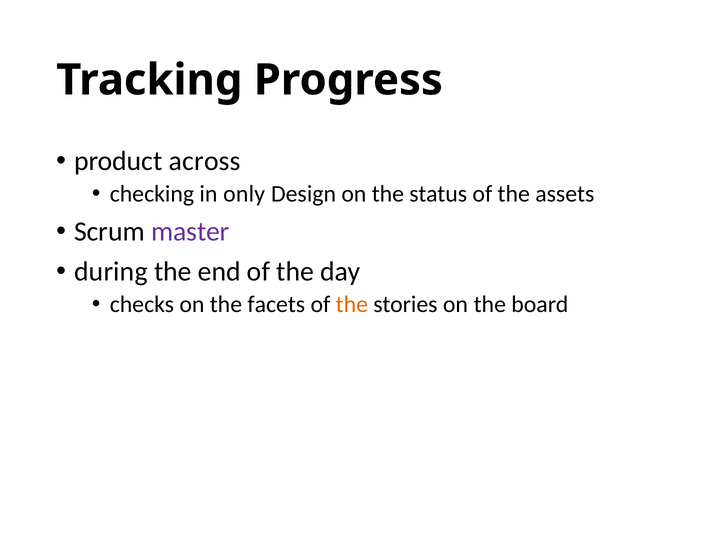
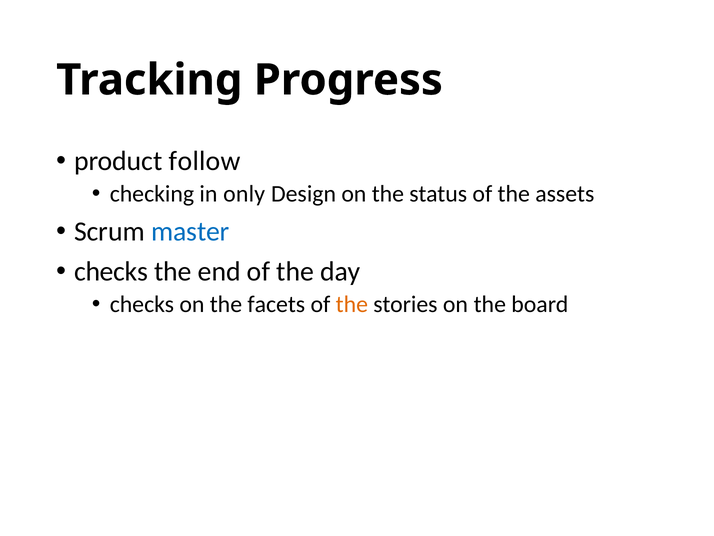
across: across -> follow (205, 161)
master colour: purple -> blue (190, 232)
during: during -> checks (111, 271)
